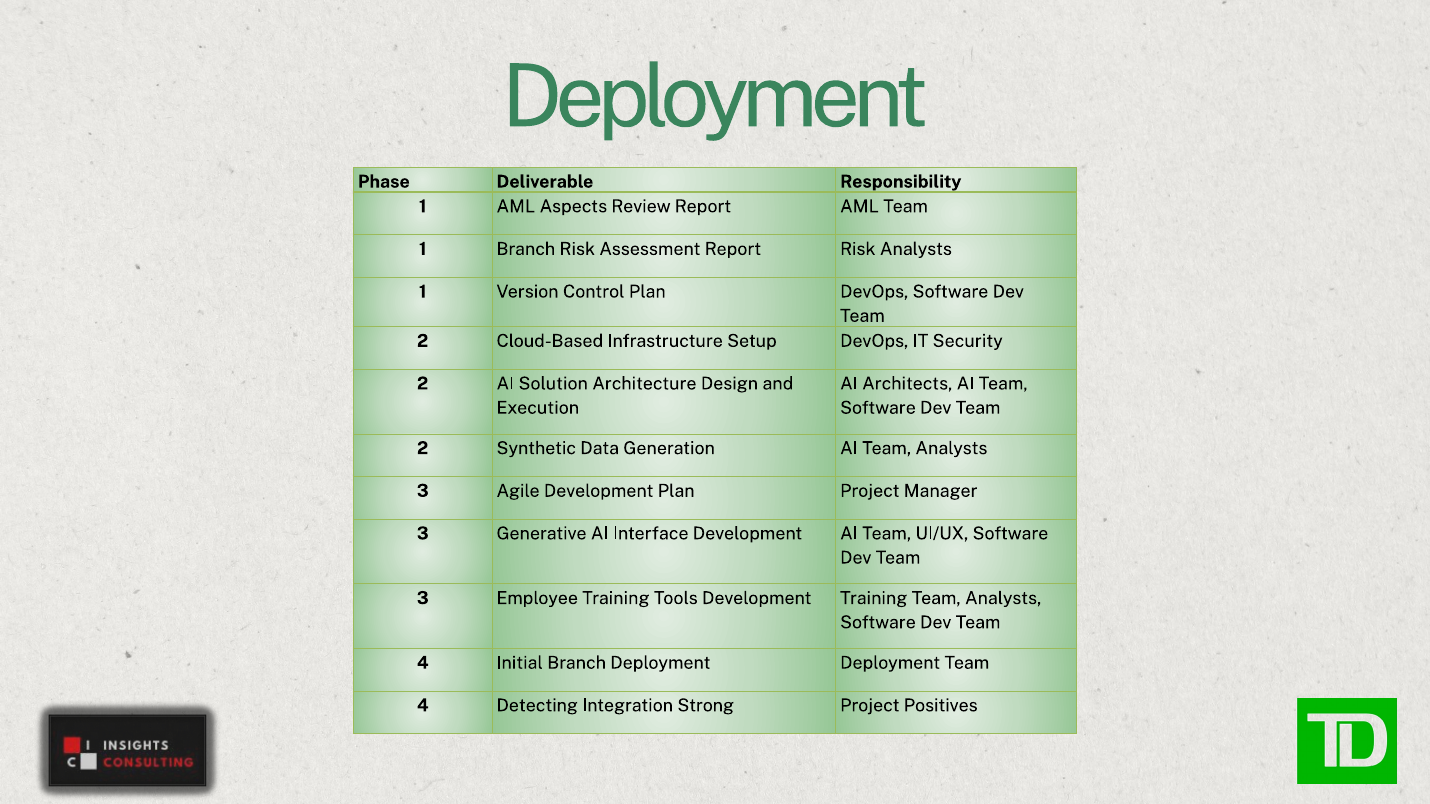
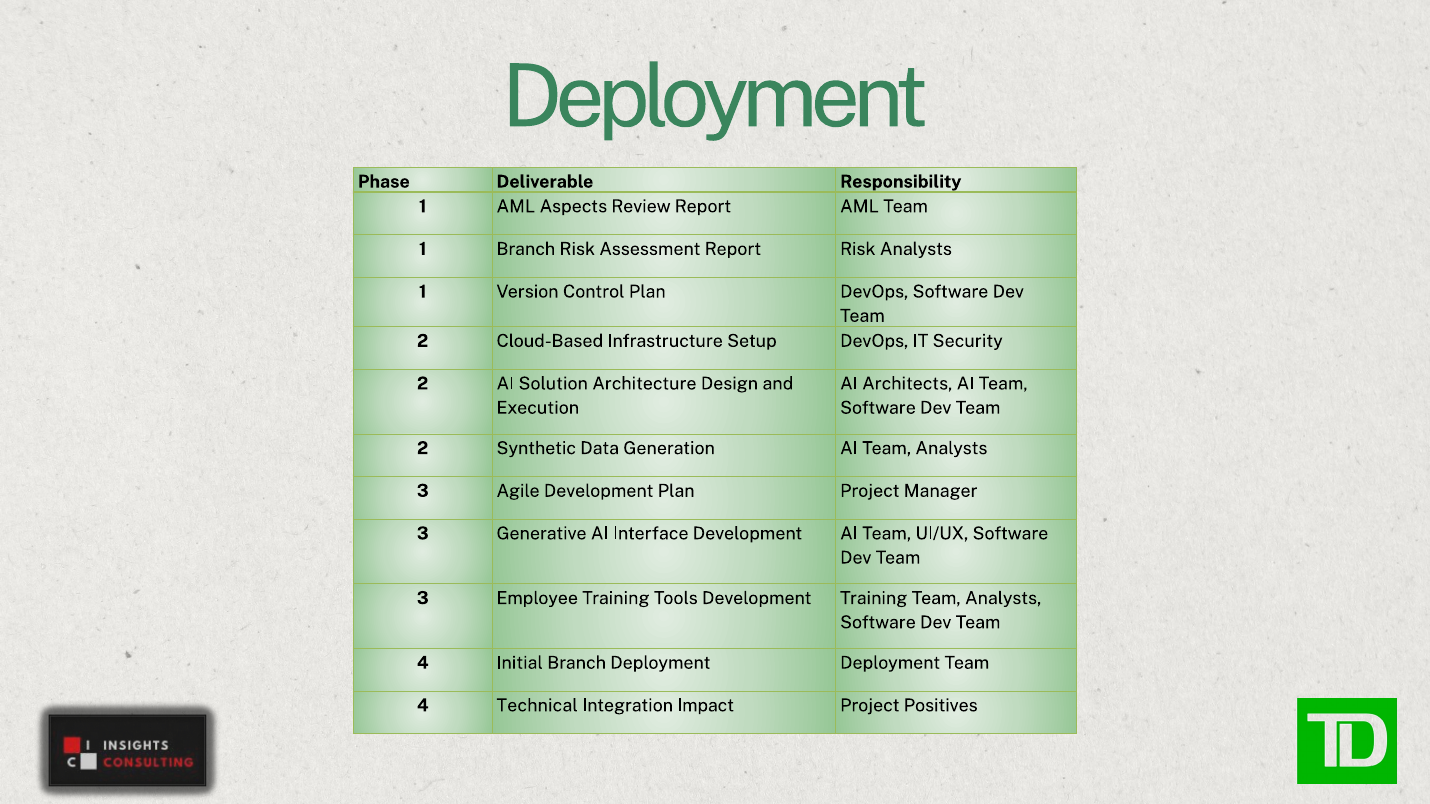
Detecting: Detecting -> Technical (537, 706)
Strong: Strong -> Impact (706, 706)
